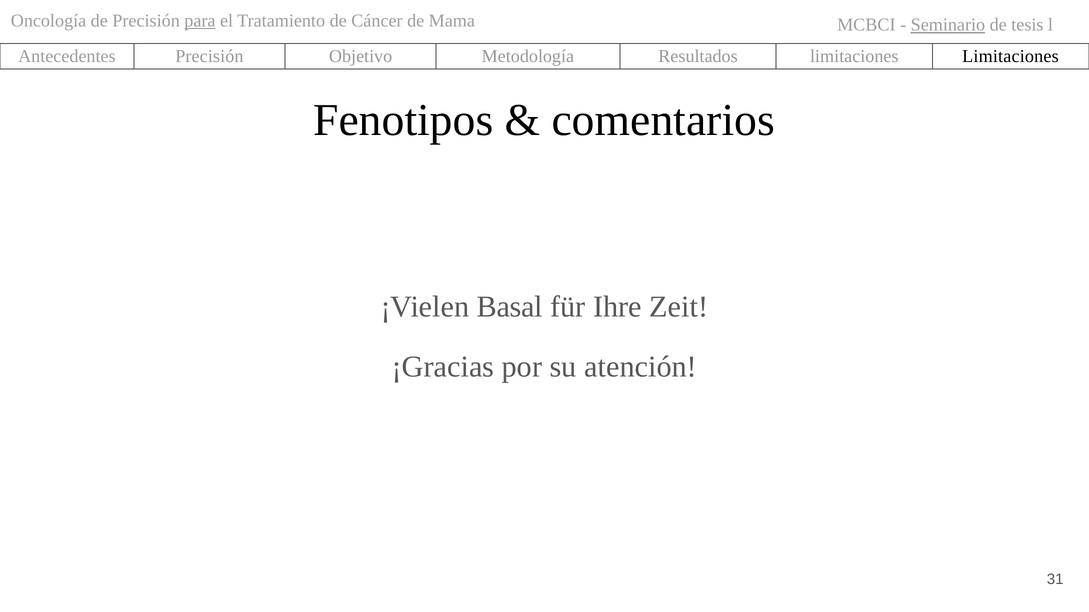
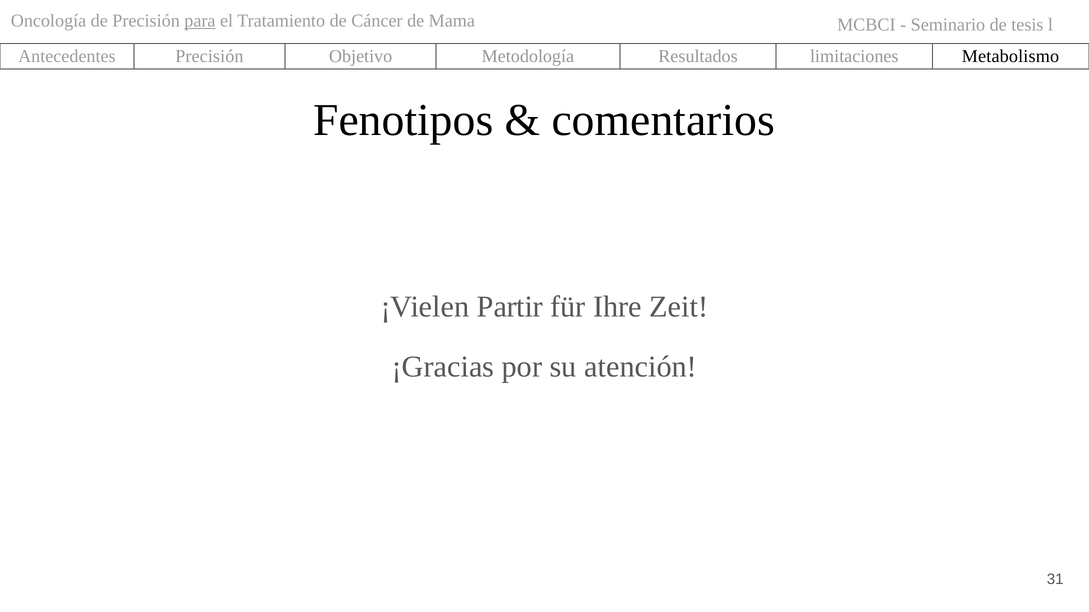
Seminario underline: present -> none (948, 25)
limitaciones Limitaciones: Limitaciones -> Metabolismo (1010, 56)
Basal: Basal -> Partir (510, 307)
